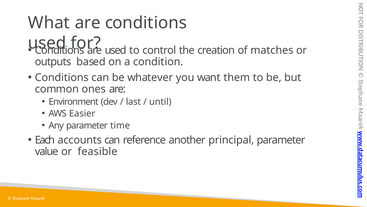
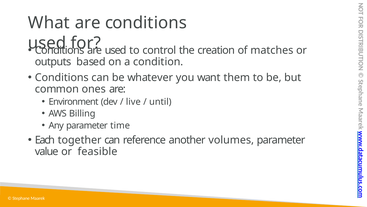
last: last -> live (133, 102)
Easier: Easier -> Billing (82, 113)
accounts: accounts -> together (80, 140)
principal: principal -> volumes (231, 140)
